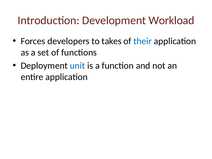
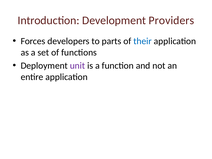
Workload: Workload -> Providers (171, 20)
takes: takes -> parts (112, 41)
unit colour: blue -> purple (77, 66)
